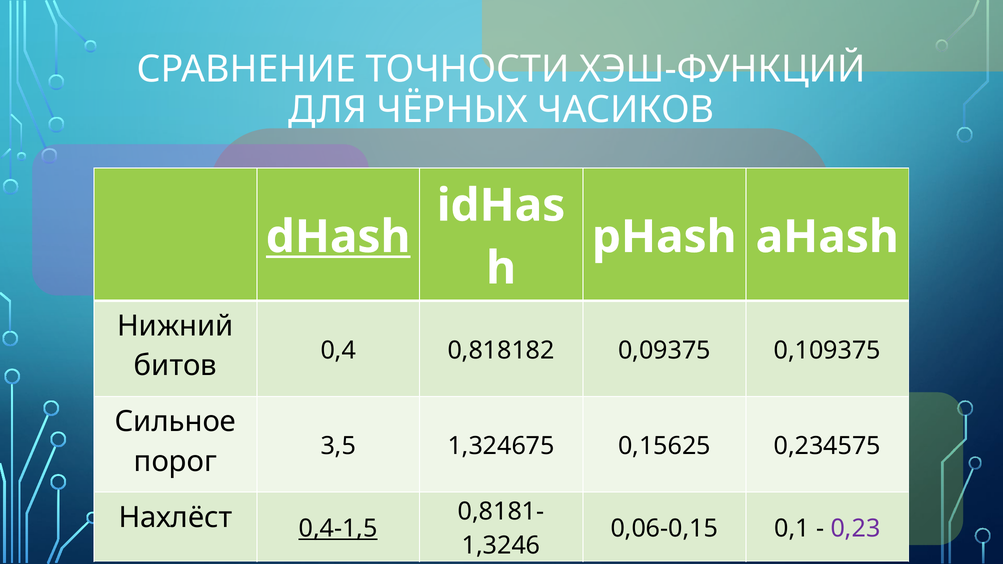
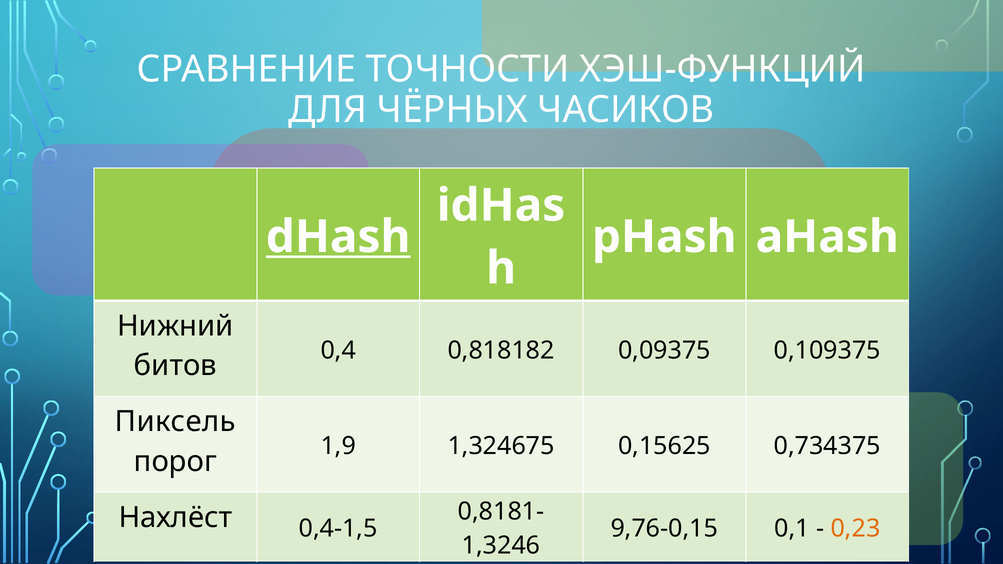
Сильное: Сильное -> Пиксель (175, 422)
3,5: 3,5 -> 1,9 (338, 446)
0,234575: 0,234575 -> 0,734375 (827, 446)
0,4-1,5 underline: present -> none (338, 529)
0,06-0,15: 0,06-0,15 -> 9,76-0,15 (664, 529)
0,23 colour: purple -> orange (855, 529)
